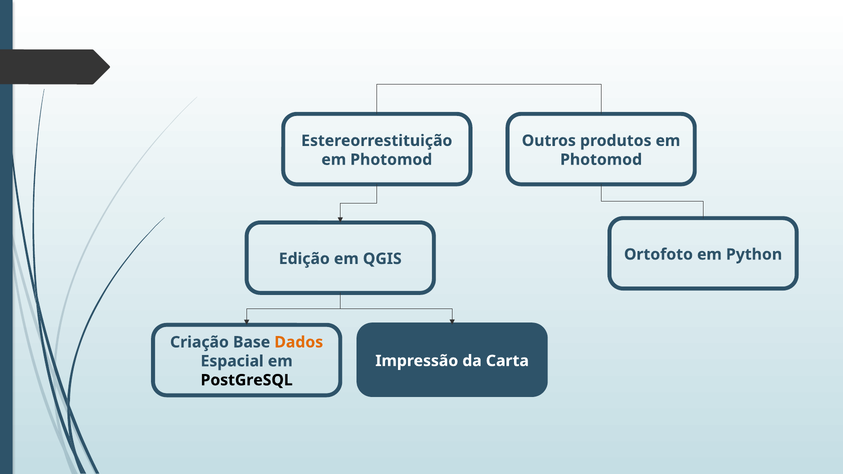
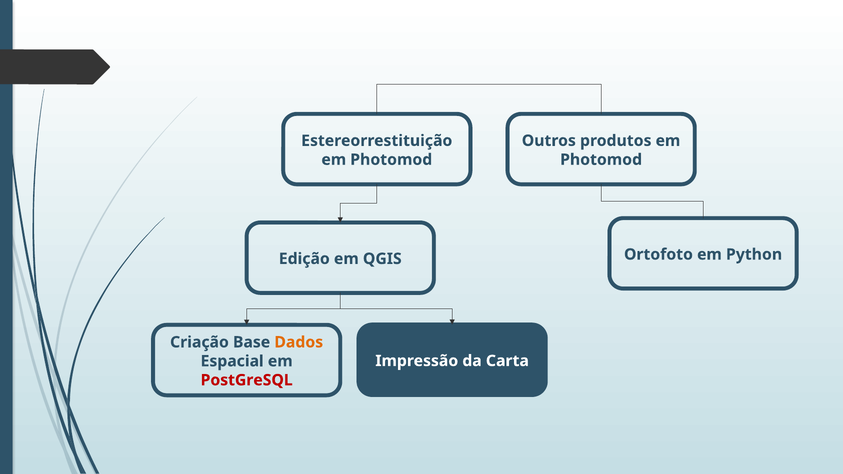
PostGreSQL colour: black -> red (247, 380)
